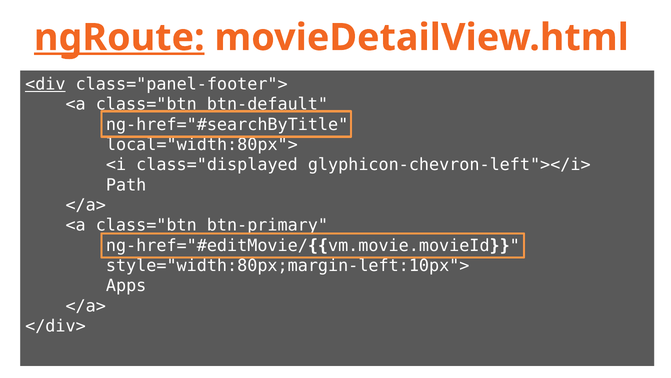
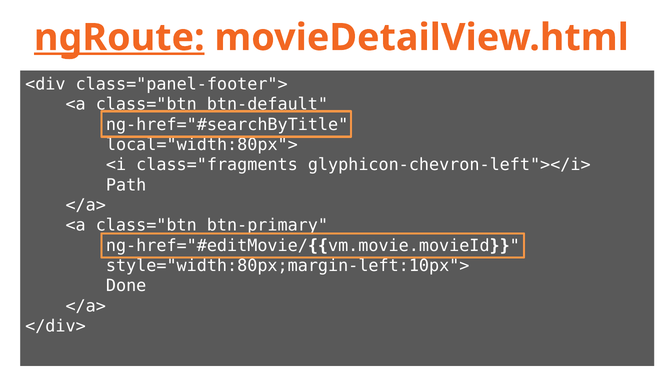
<div underline: present -> none (45, 84)
class="displayed: class="displayed -> class="fragments (217, 165)
Apps: Apps -> Done (126, 285)
